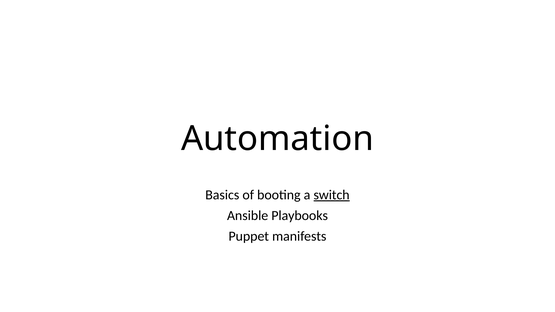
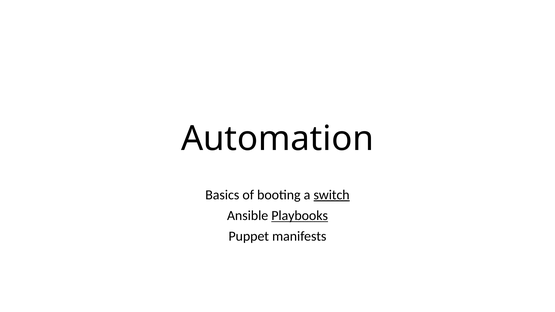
Playbooks underline: none -> present (300, 216)
